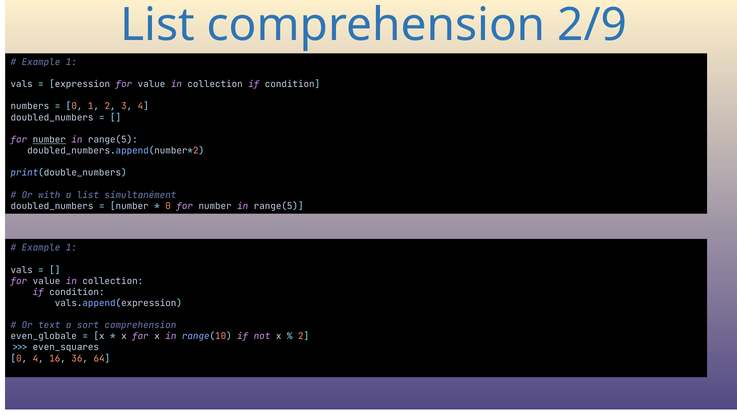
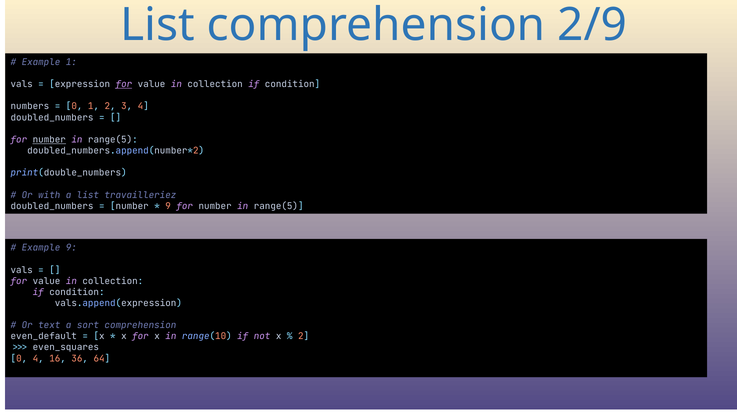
for underline: none -> present (124, 84)
simultanément: simultanément -> travailleriez (140, 195)
0: 0 -> 9 (168, 206)
1: 1 -> 9 (71, 248)
even_globale: even_globale -> even_default (44, 336)
